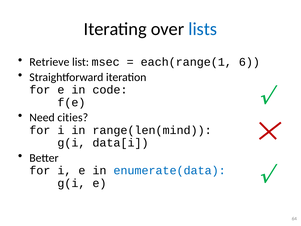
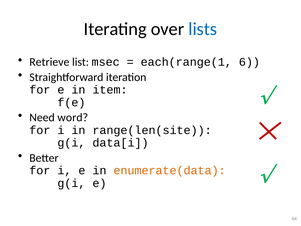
code: code -> item (110, 90)
cities: cities -> word (73, 117)
range(len(mind: range(len(mind -> range(len(site (152, 130)
enumerate(data colour: blue -> orange (170, 170)
